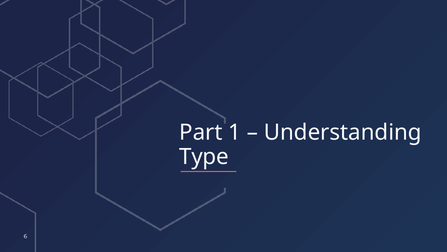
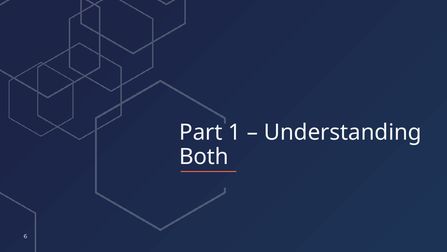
Type: Type -> Both (204, 156)
